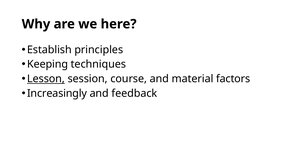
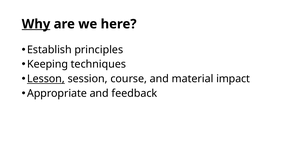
Why underline: none -> present (36, 24)
factors: factors -> impact (233, 78)
Increasingly: Increasingly -> Appropriate (57, 93)
